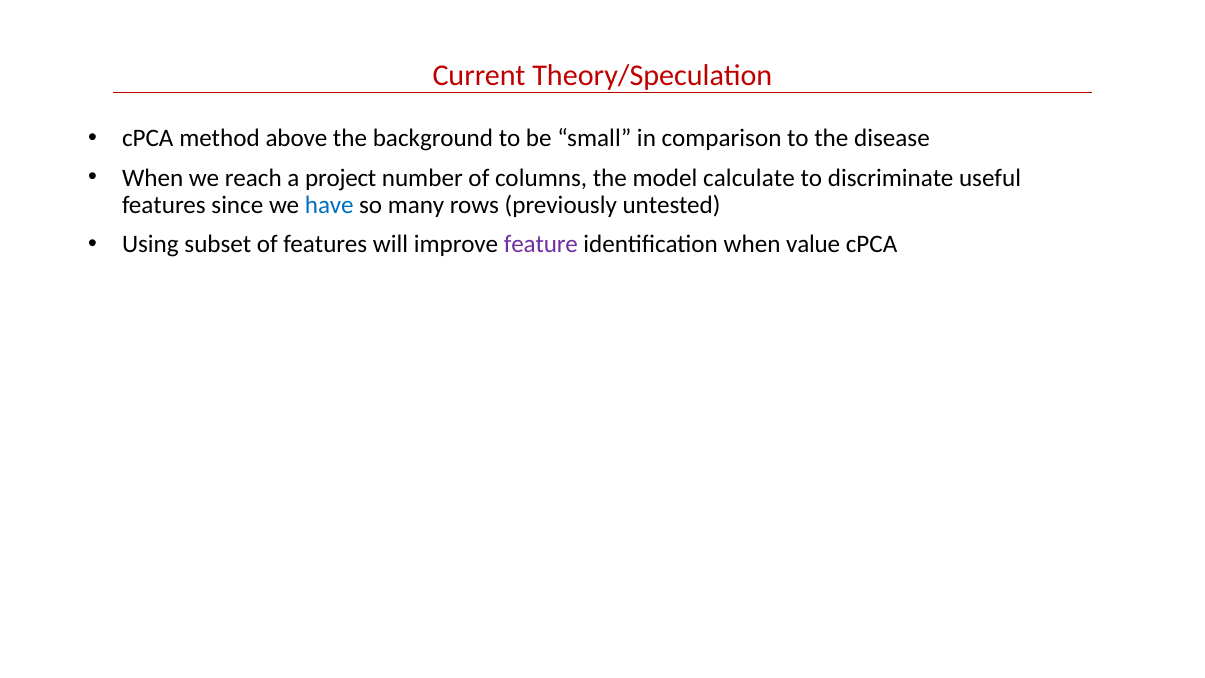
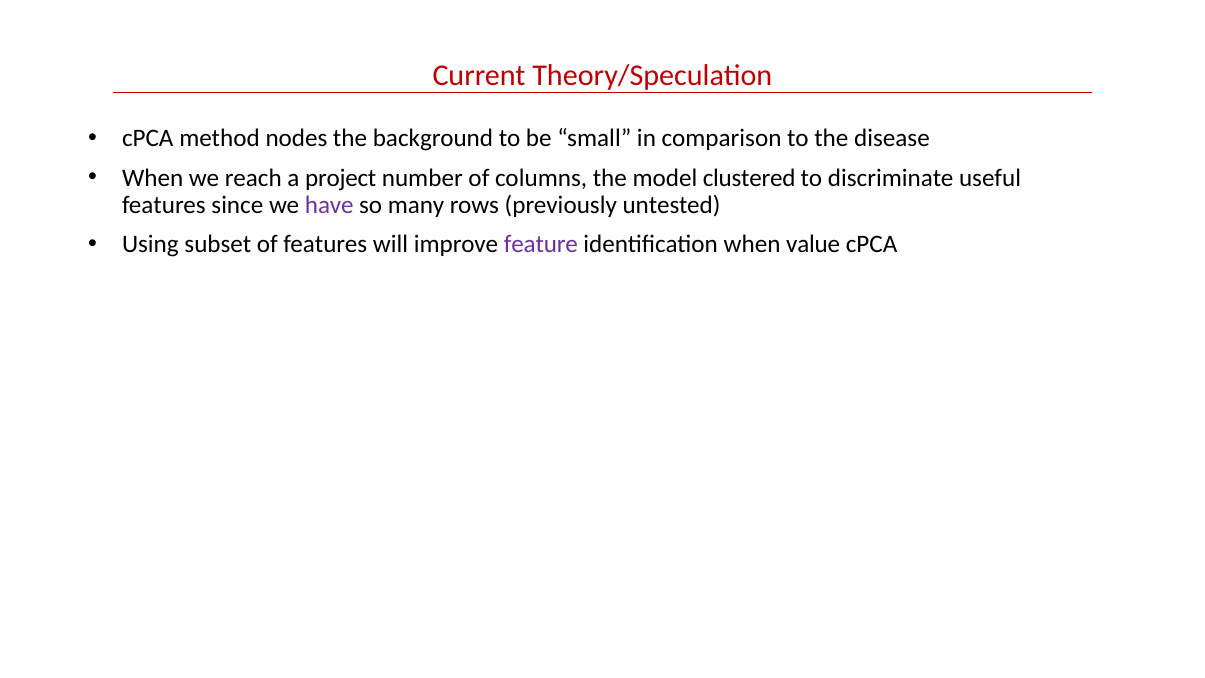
above: above -> nodes (296, 138)
calculate: calculate -> clustered (749, 178)
have colour: blue -> purple (329, 205)
